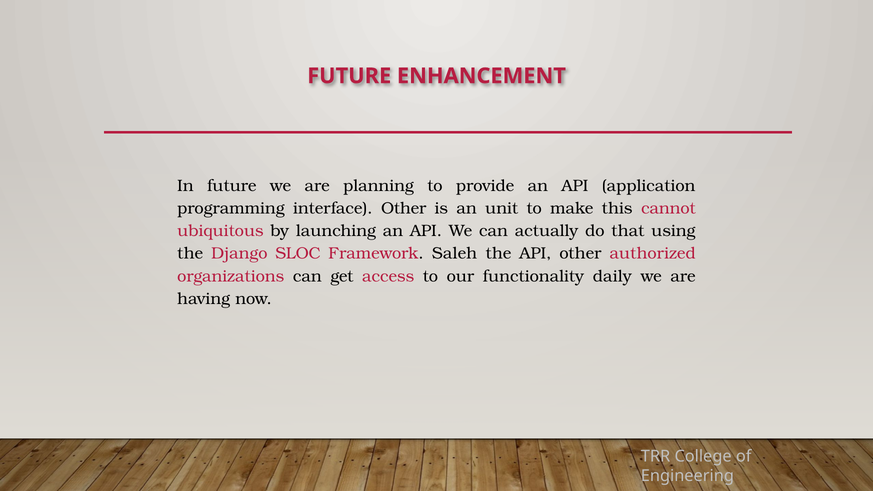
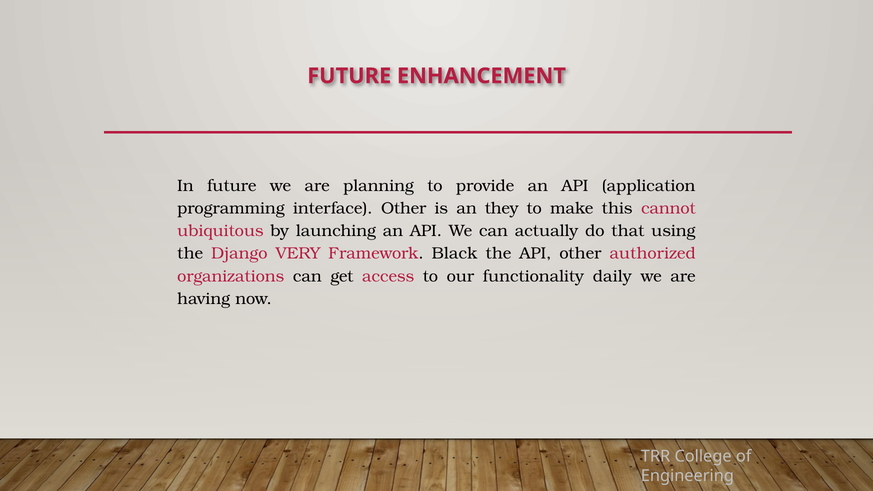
unit: unit -> they (502, 208)
SLOC: SLOC -> VERY (298, 254)
Saleh: Saleh -> Black (455, 254)
